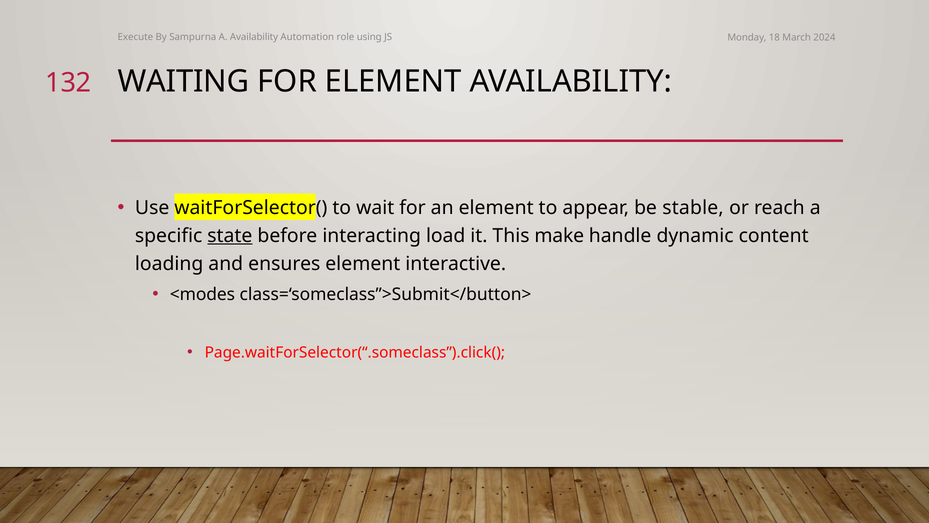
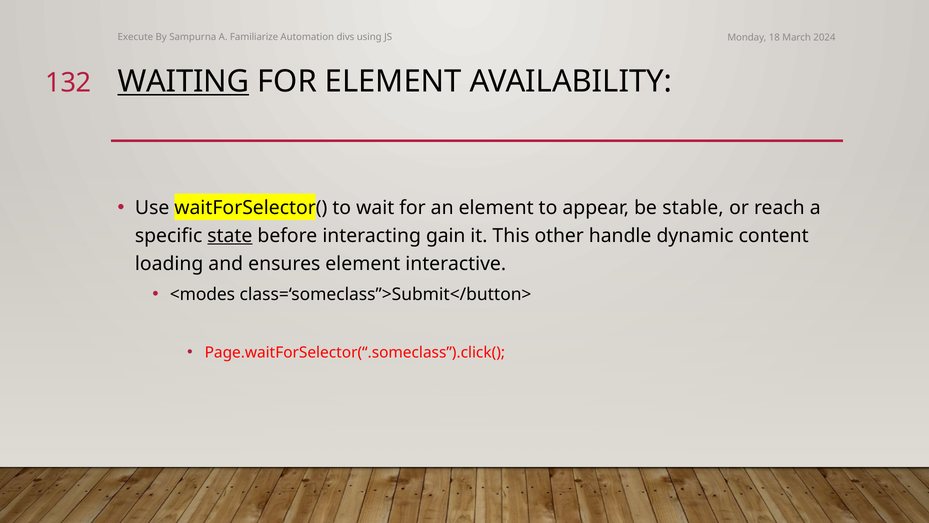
A Availability: Availability -> Familiarize (254, 37)
role: role -> divs (345, 37)
WAITING underline: none -> present (183, 81)
load: load -> gain (446, 236)
make: make -> other (559, 236)
